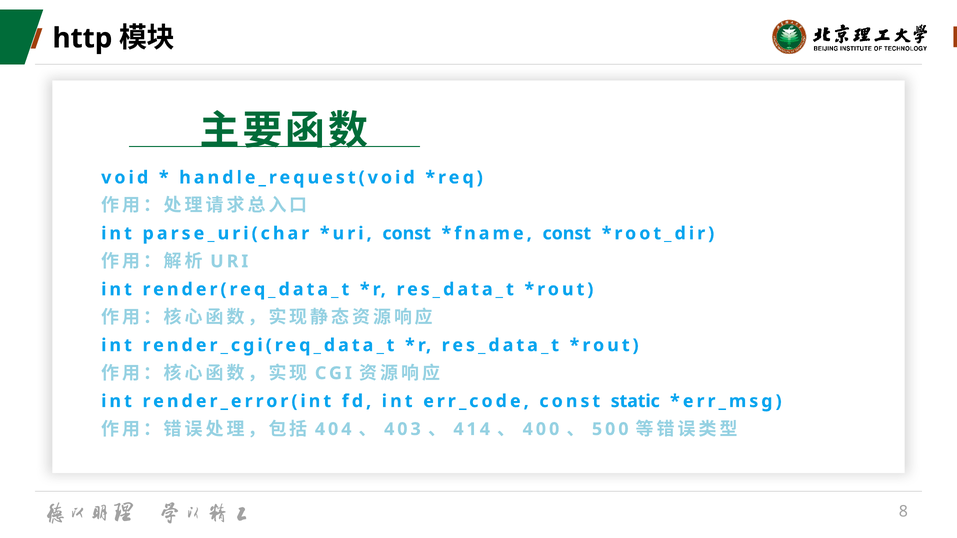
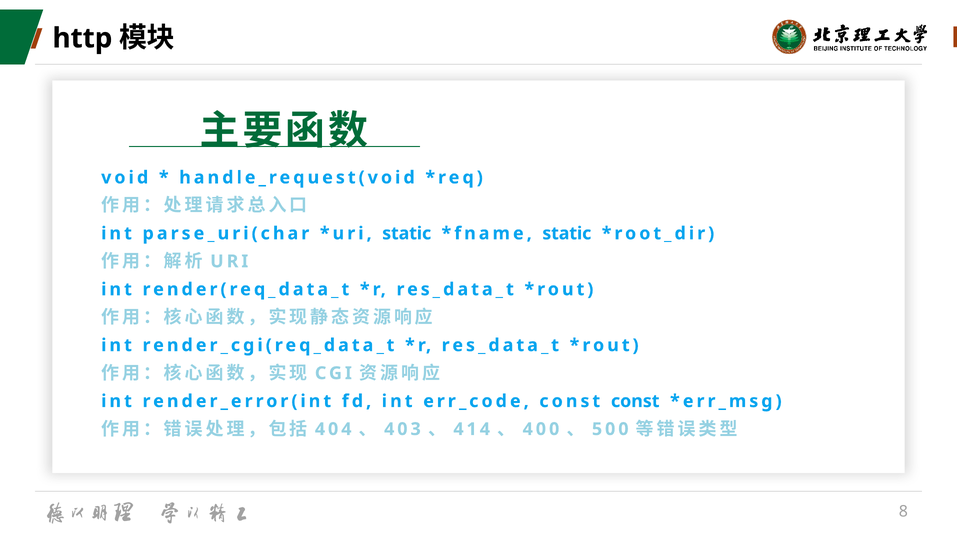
const: const -> static (407, 234)
const: const -> static (567, 234)
const static: static -> const (635, 401)
